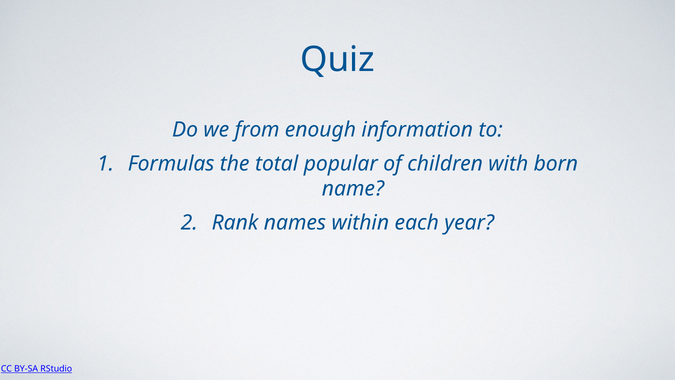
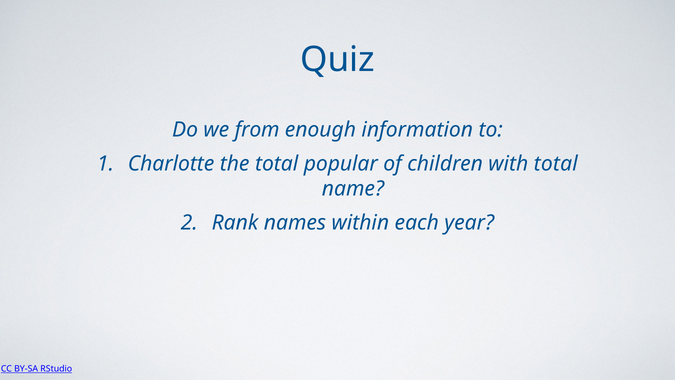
Formulas: Formulas -> Charlotte (171, 164)
with born: born -> total (556, 164)
